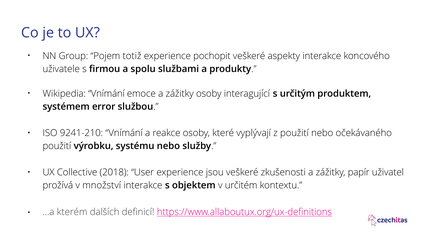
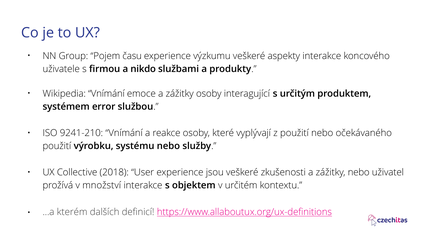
totiž: totiž -> času (132, 56)
pochopit: pochopit -> výzkumu (212, 56)
spolu: spolu -> nikdo (143, 69)
zážitky papír: papír -> nebo (359, 172)
